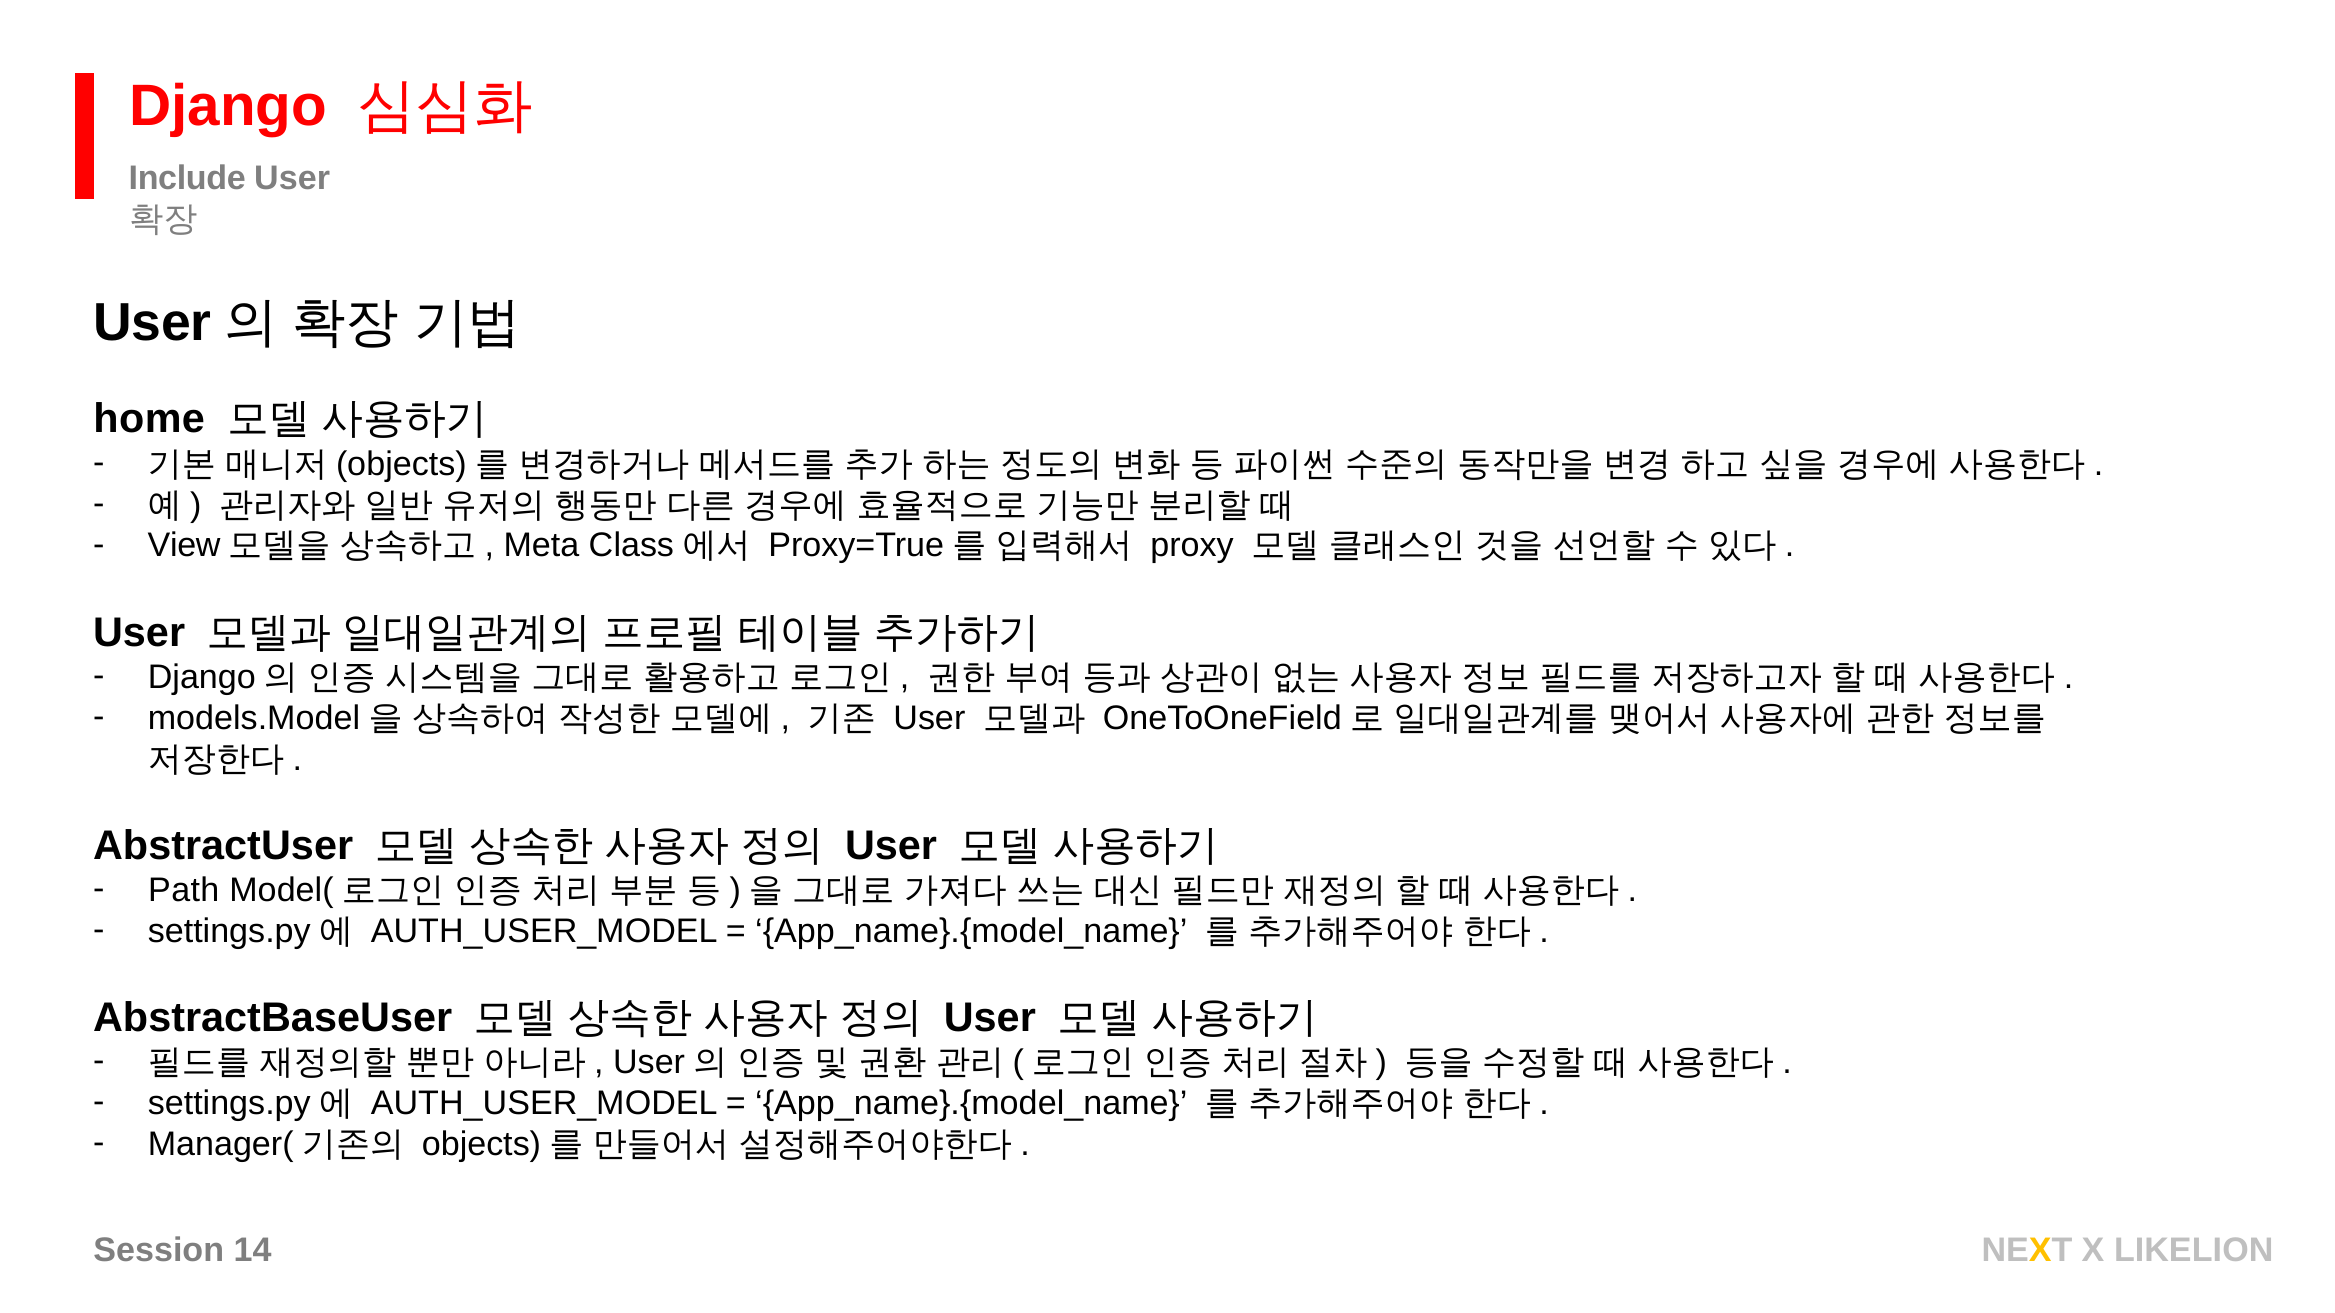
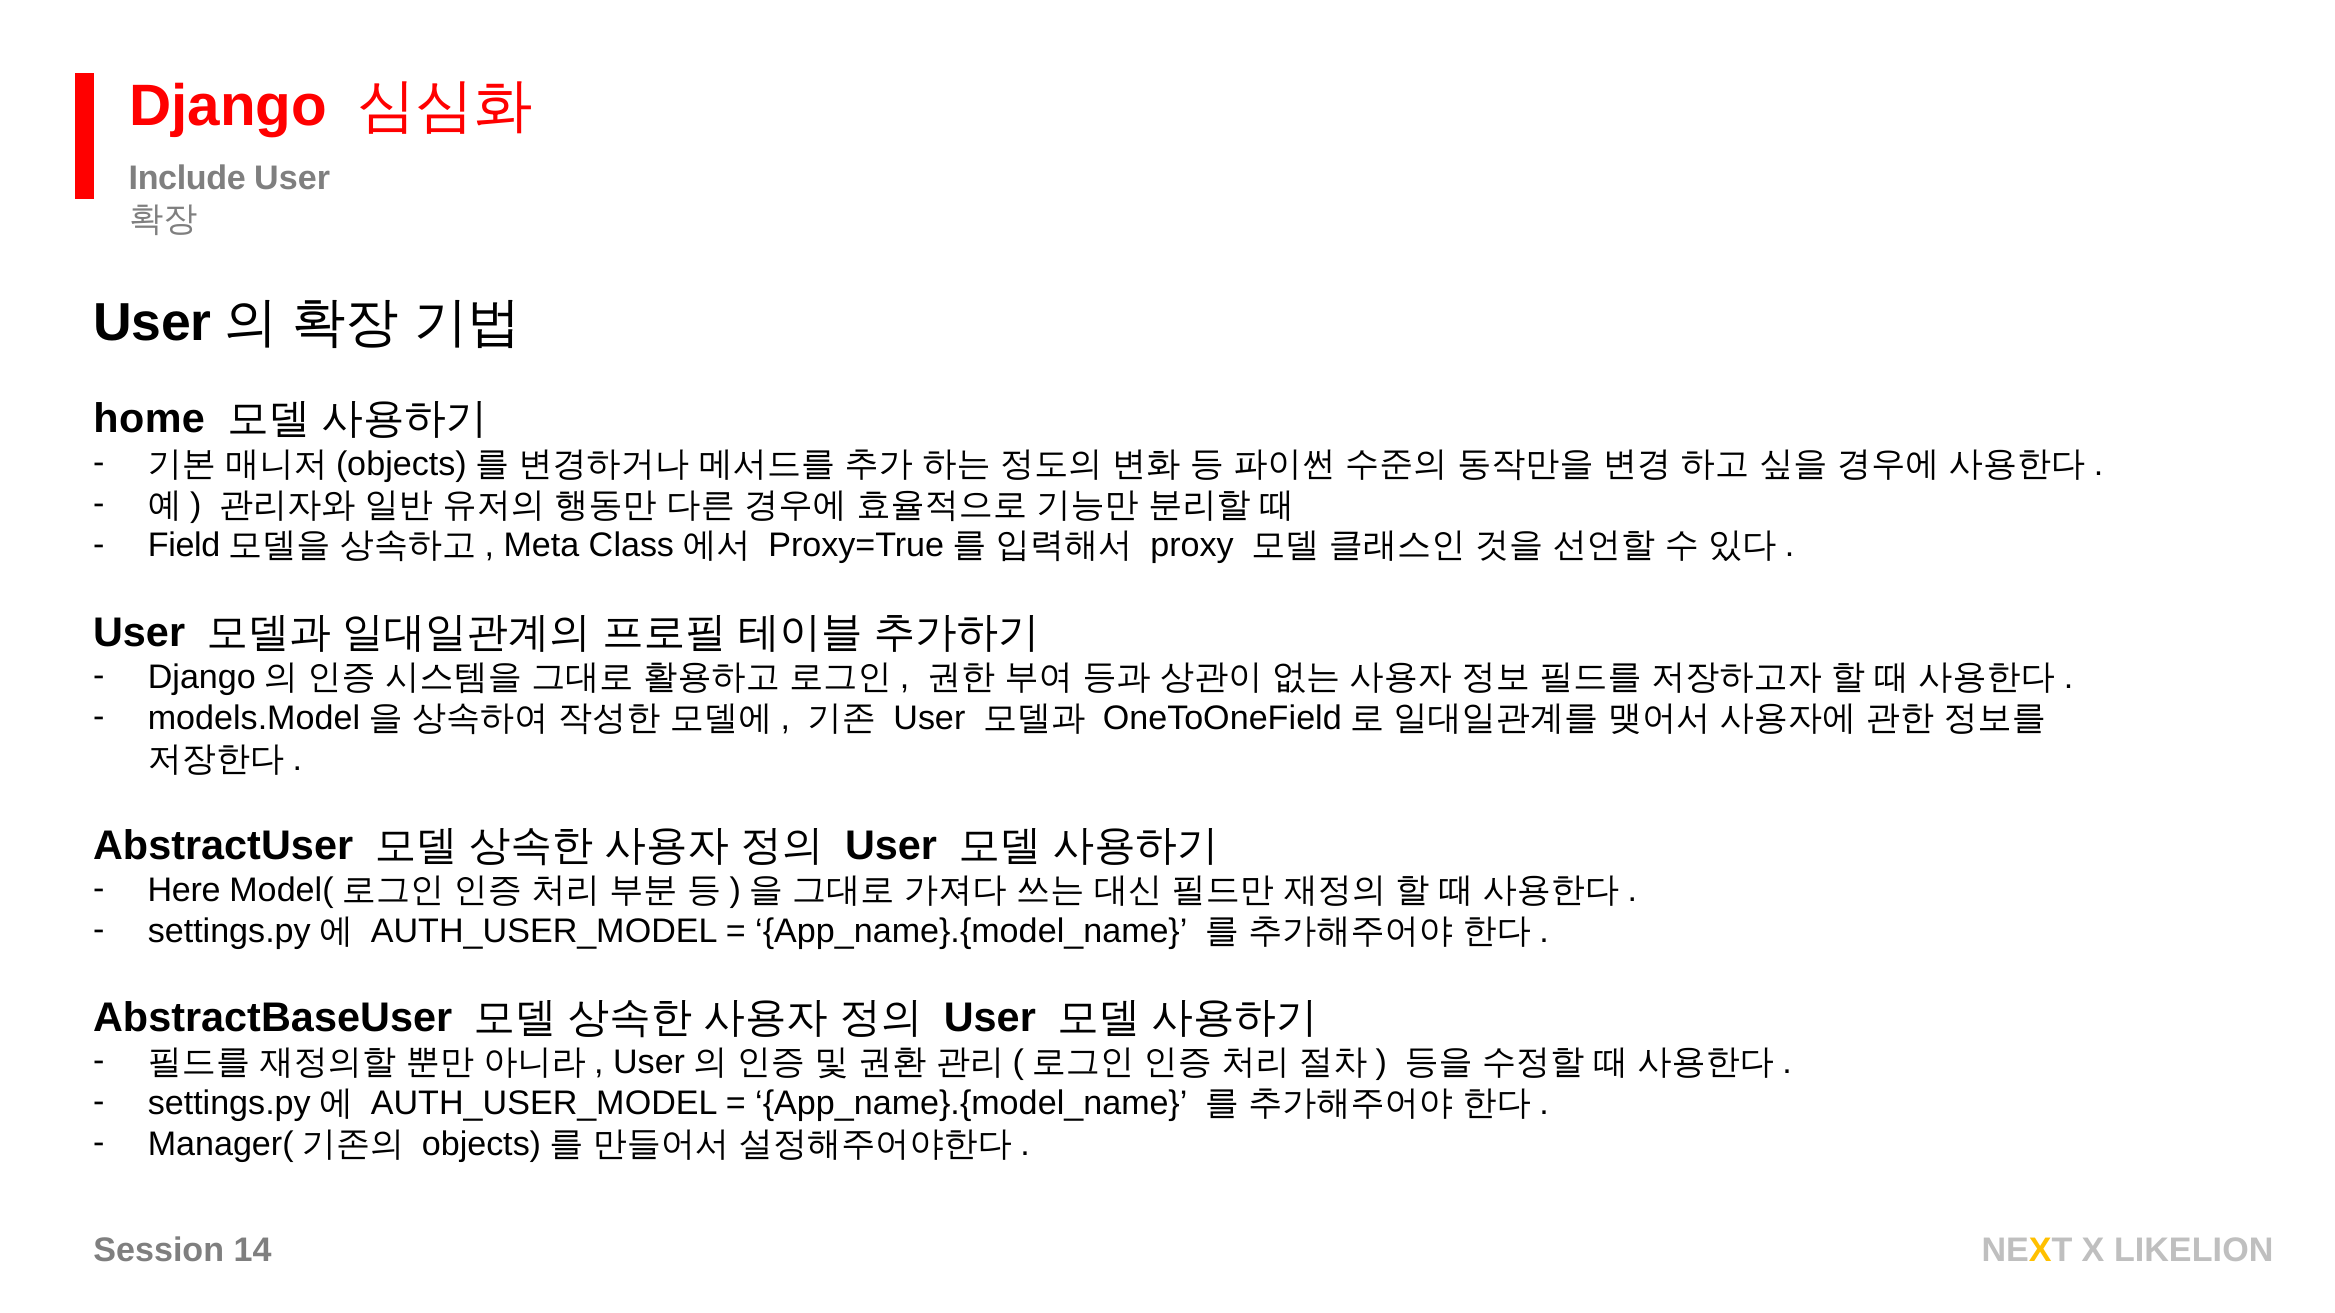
View: View -> Field (184, 546)
Path: Path -> Here (184, 891)
